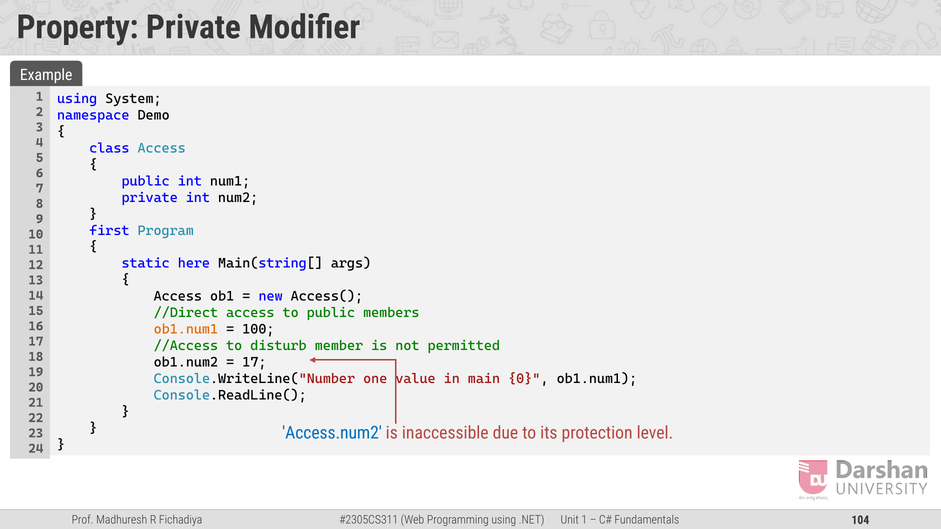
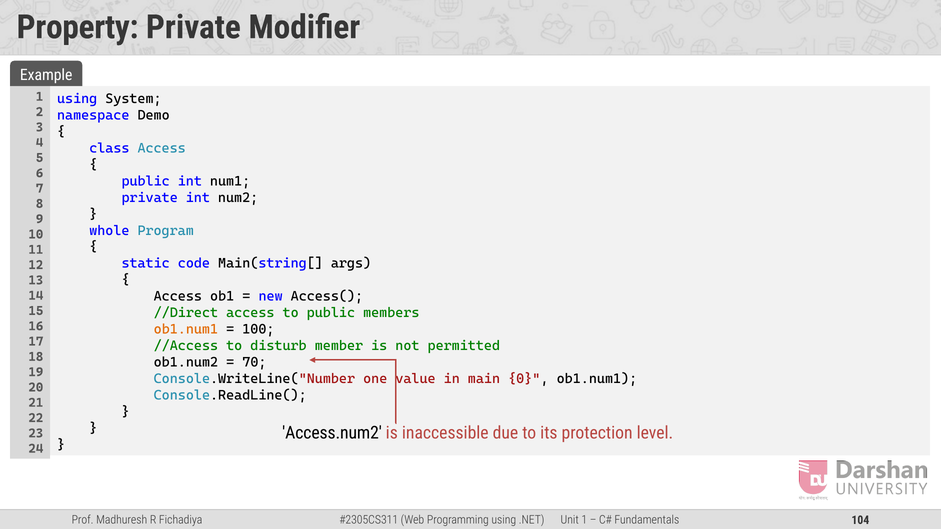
first: first -> whole (109, 231)
here: here -> code (194, 264)
17: 17 -> 70 (254, 362)
Access.num2 colour: blue -> black (332, 433)
